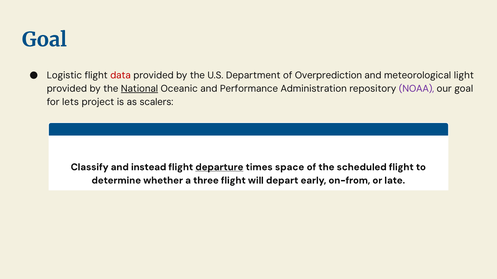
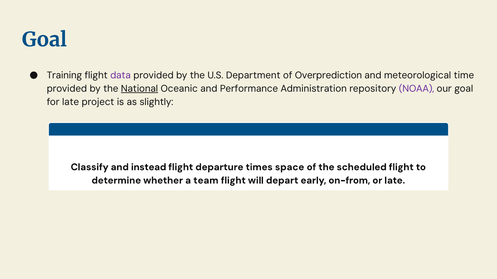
Logistic: Logistic -> Training (64, 75)
data colour: red -> purple (121, 75)
light: light -> time (464, 75)
for lets: lets -> late (71, 102)
scalers: scalers -> slightly (156, 102)
departure underline: present -> none (219, 167)
three: three -> team (206, 181)
